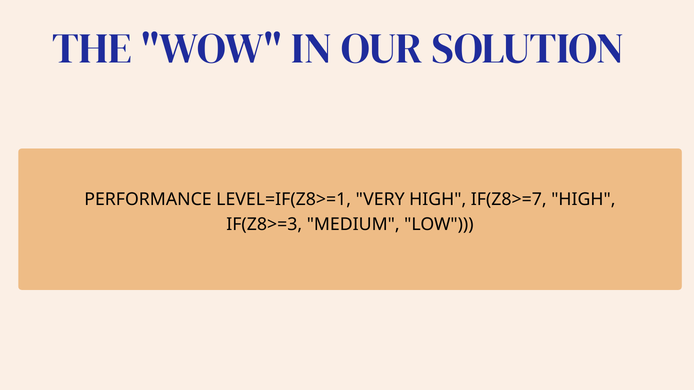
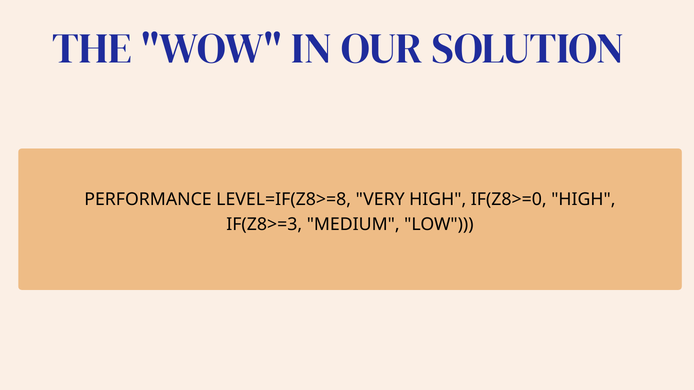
LEVEL=IF(Z8>=1: LEVEL=IF(Z8>=1 -> LEVEL=IF(Z8>=8 (284, 200)
IF(Z8>=7: IF(Z8>=7 -> IF(Z8>=0 (509, 200)
